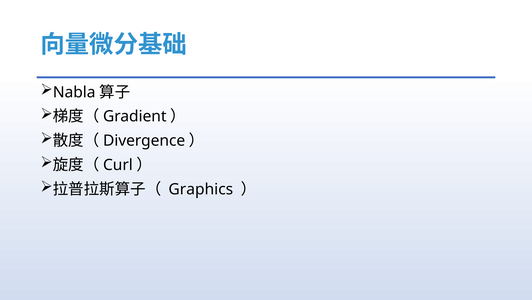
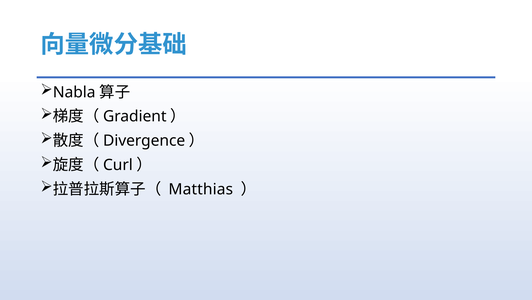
Graphics: Graphics -> Matthias (201, 189)
